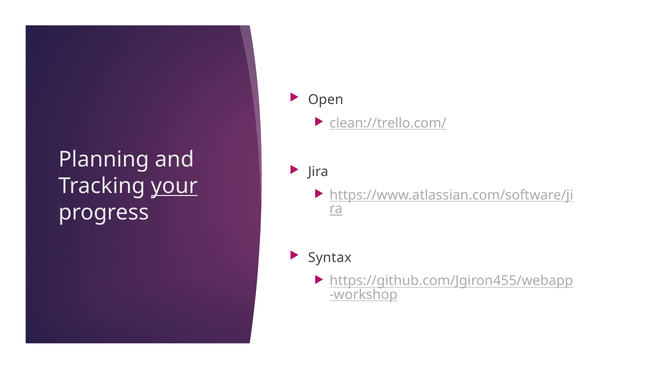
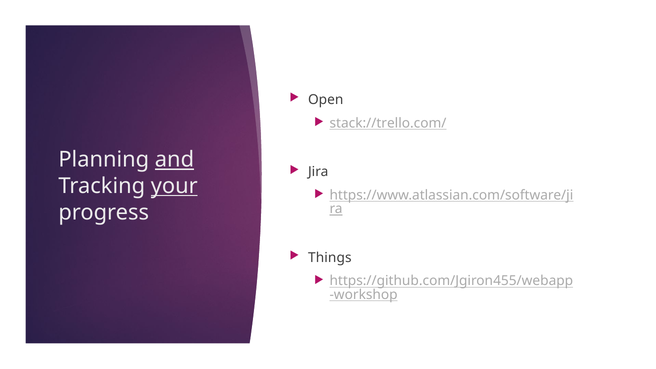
clean://trello.com/: clean://trello.com/ -> stack://trello.com/ (388, 123)
and underline: none -> present (174, 160)
Syntax: Syntax -> Things (330, 258)
